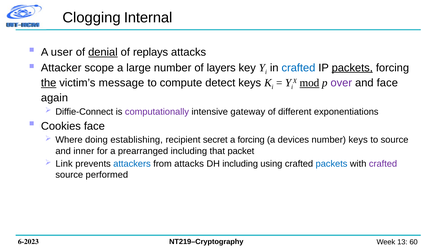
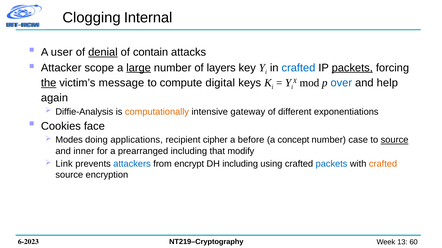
replays: replays -> contain (151, 52)
large underline: none -> present (139, 68)
detect: detect -> digital (220, 83)
mod underline: present -> none (309, 83)
over colour: purple -> blue (341, 83)
and face: face -> help (387, 83)
Diffie-Connect: Diffie-Connect -> Diffie-Analysis (84, 112)
computationally colour: purple -> orange (157, 112)
Where: Where -> Modes (69, 140)
establishing: establishing -> applications (137, 140)
secret: secret -> cipher (215, 140)
a forcing: forcing -> before (251, 140)
devices: devices -> concept (293, 140)
number keys: keys -> case (358, 140)
source underline: none -> present (395, 140)
packet: packet -> modify (241, 151)
from attacks: attacks -> encrypt (189, 164)
crafted colour: purple -> orange (383, 164)
performed: performed -> encryption (107, 175)
